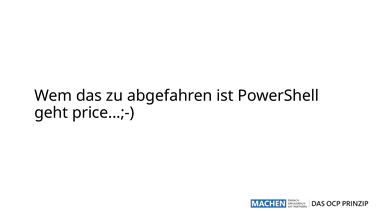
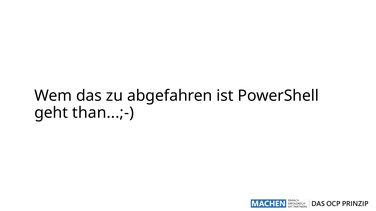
price...;-: price...;- -> than...;- (103, 113)
